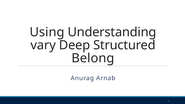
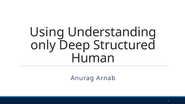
vary: vary -> only (43, 45)
Belong: Belong -> Human (93, 58)
